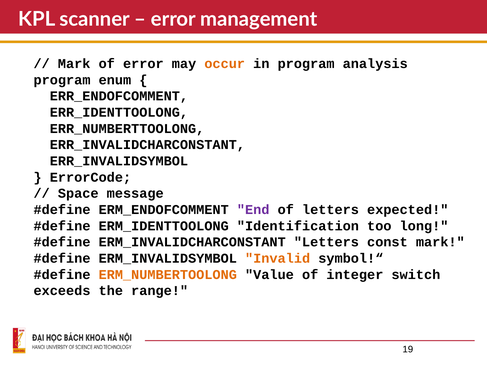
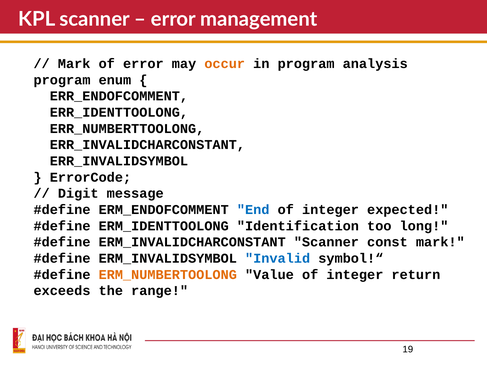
Space: Space -> Digit (78, 194)
End colour: purple -> blue (253, 210)
letters: letters -> integer (330, 210)
ERM_INVALIDCHARCONSTANT Letters: Letters -> Scanner (326, 242)
Invalid colour: orange -> blue (278, 259)
switch: switch -> return (416, 275)
